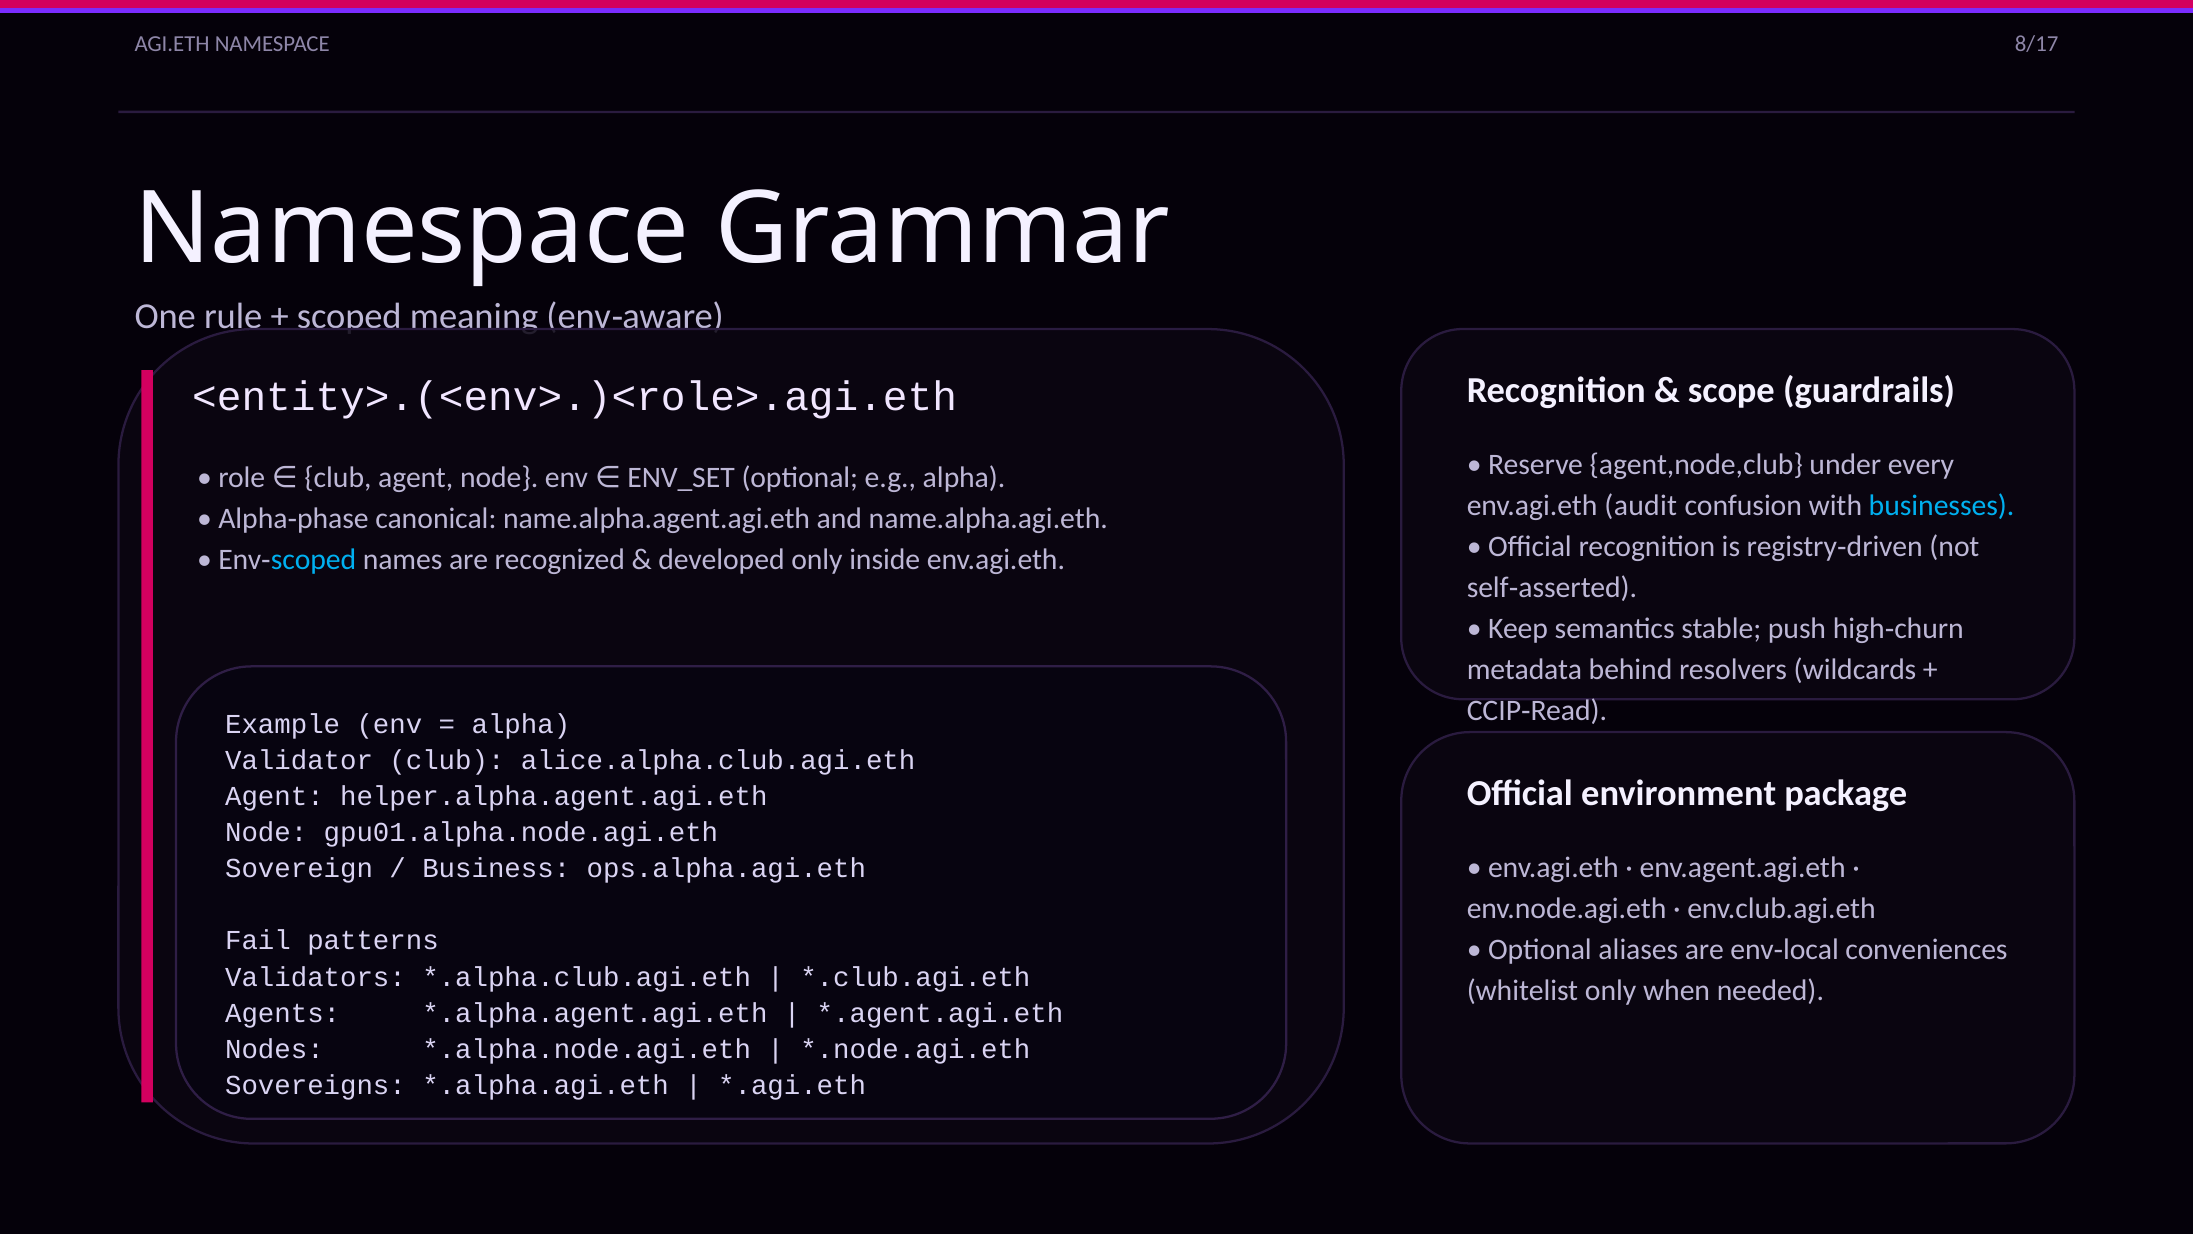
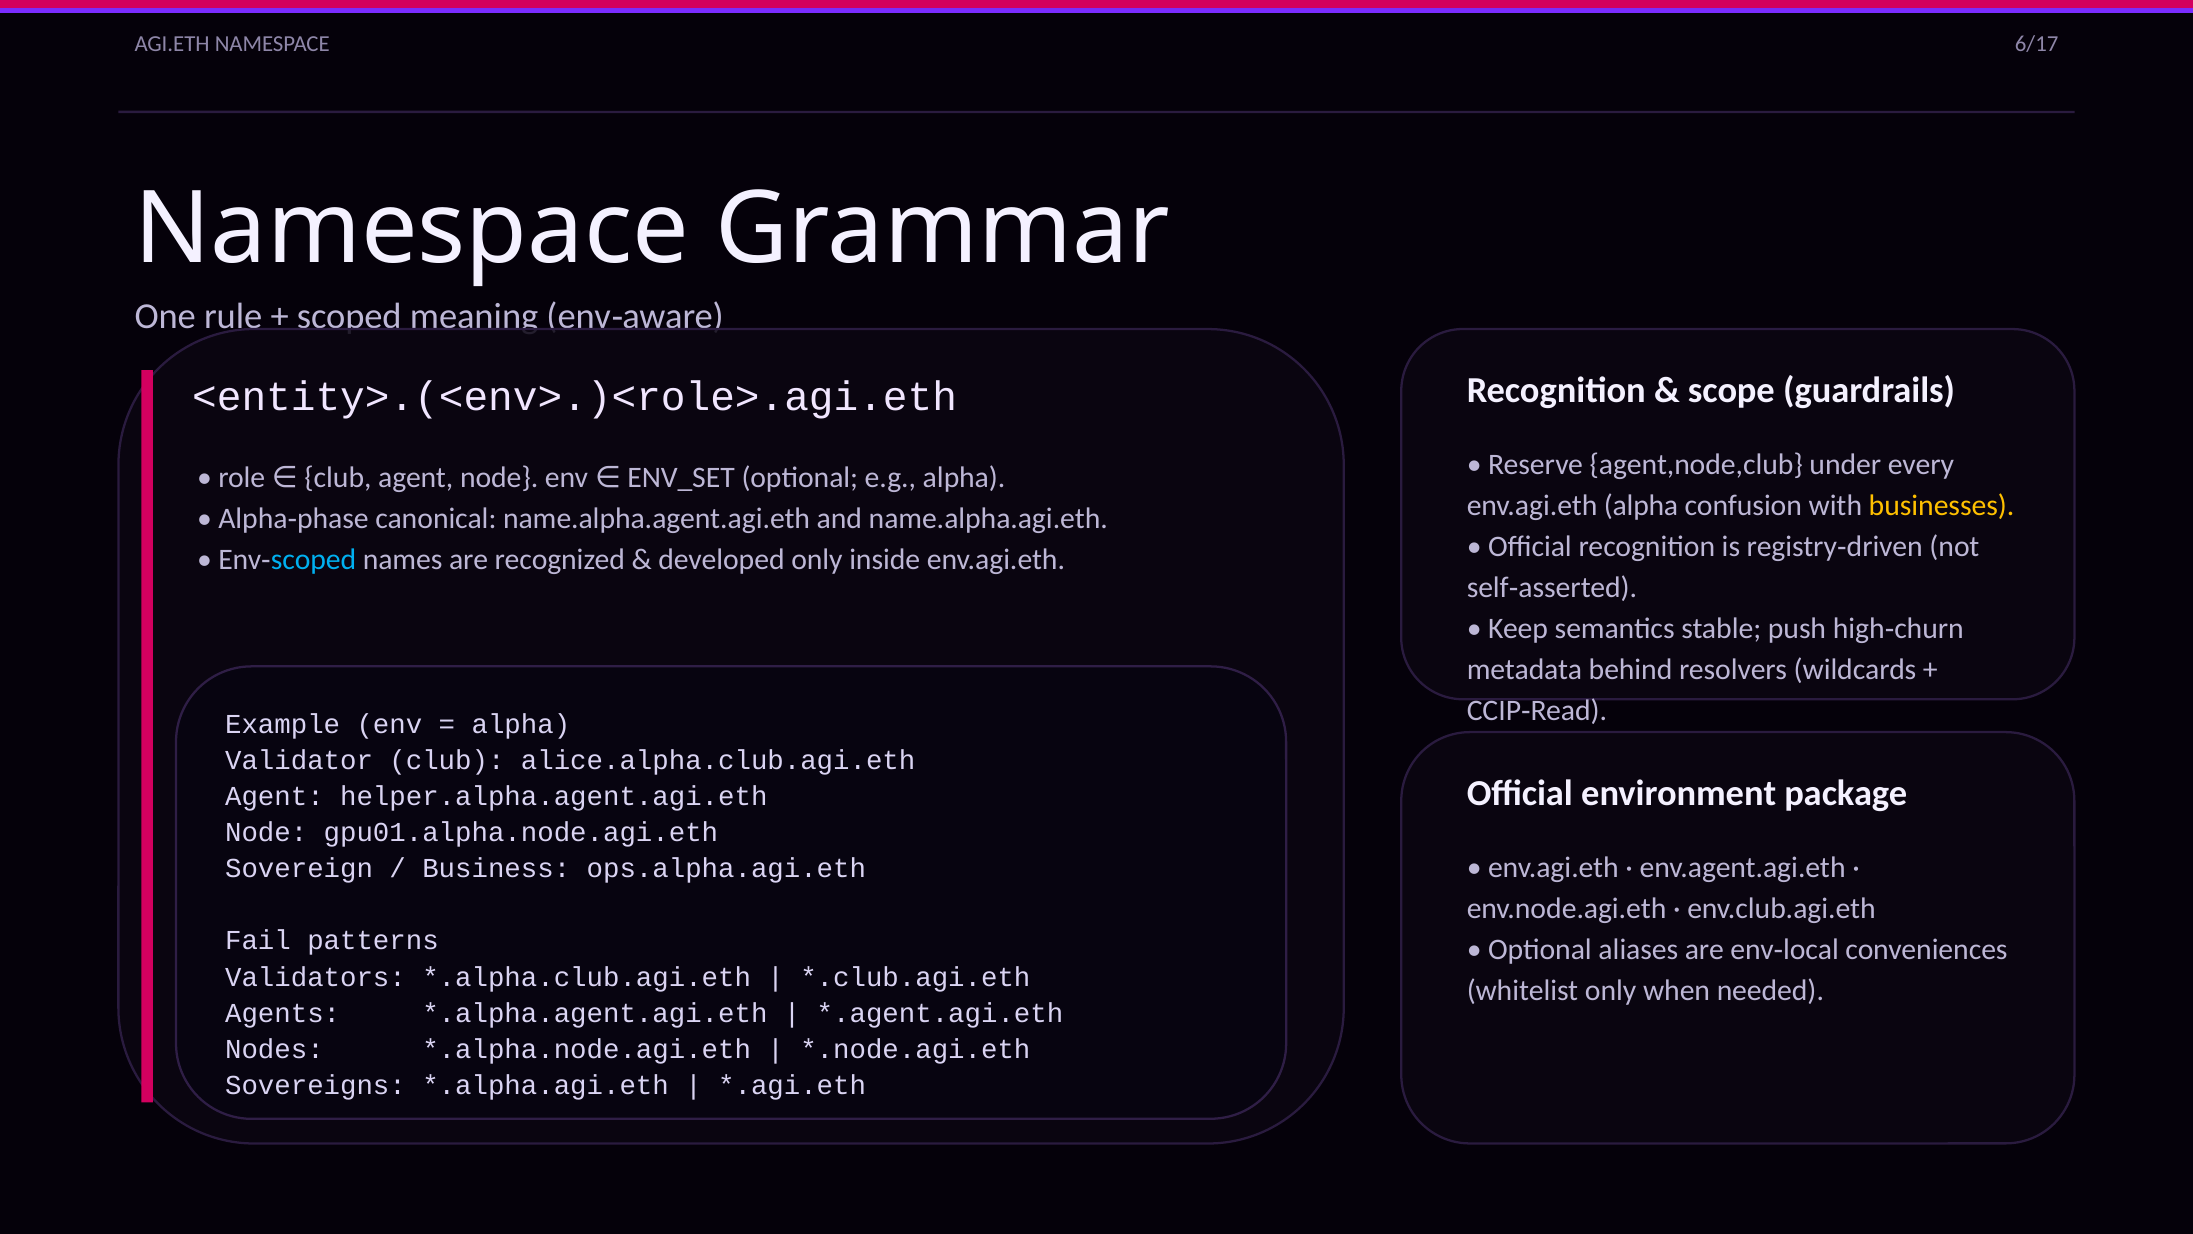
8/17: 8/17 -> 6/17 (2037, 43)
env.agi.eth audit: audit -> alpha (1641, 505)
businesses colour: light blue -> yellow (1942, 505)
